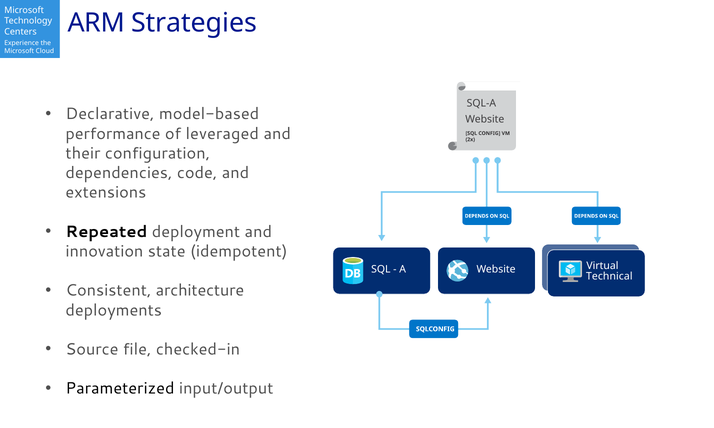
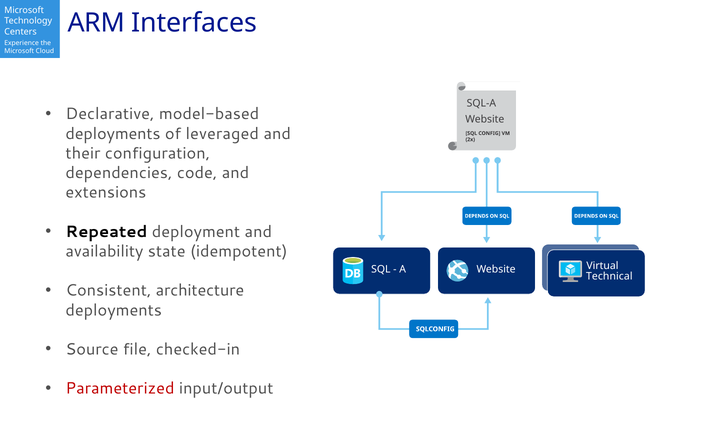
Strategies: Strategies -> Interfaces (194, 23)
performance: performance -> deployments (113, 134)
innovation: innovation -> availability (104, 252)
Parameterized colour: black -> red (120, 389)
